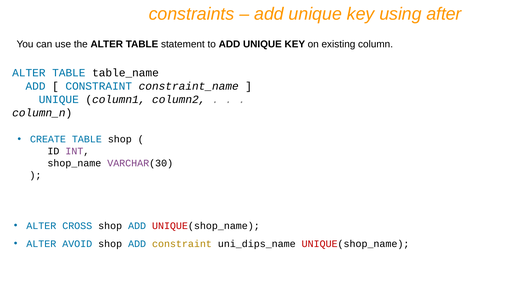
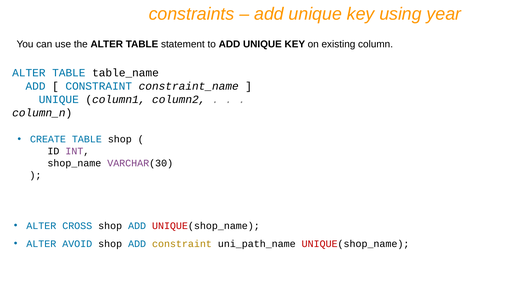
after: after -> year (444, 14)
uni_dips_name: uni_dips_name -> uni_path_name (257, 244)
